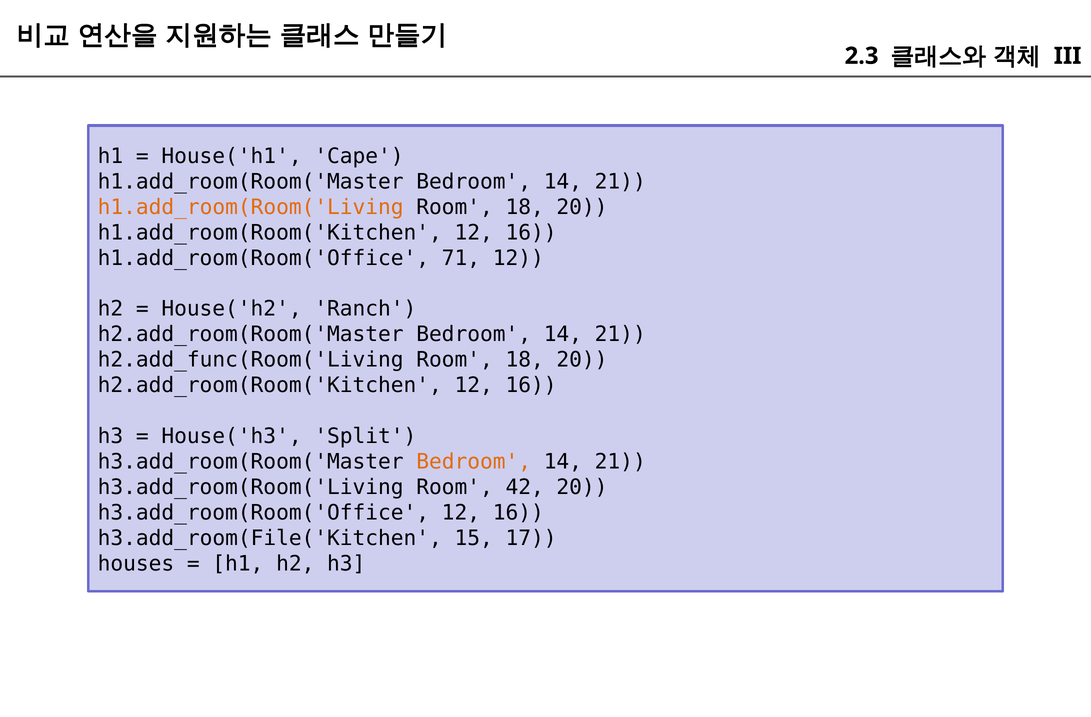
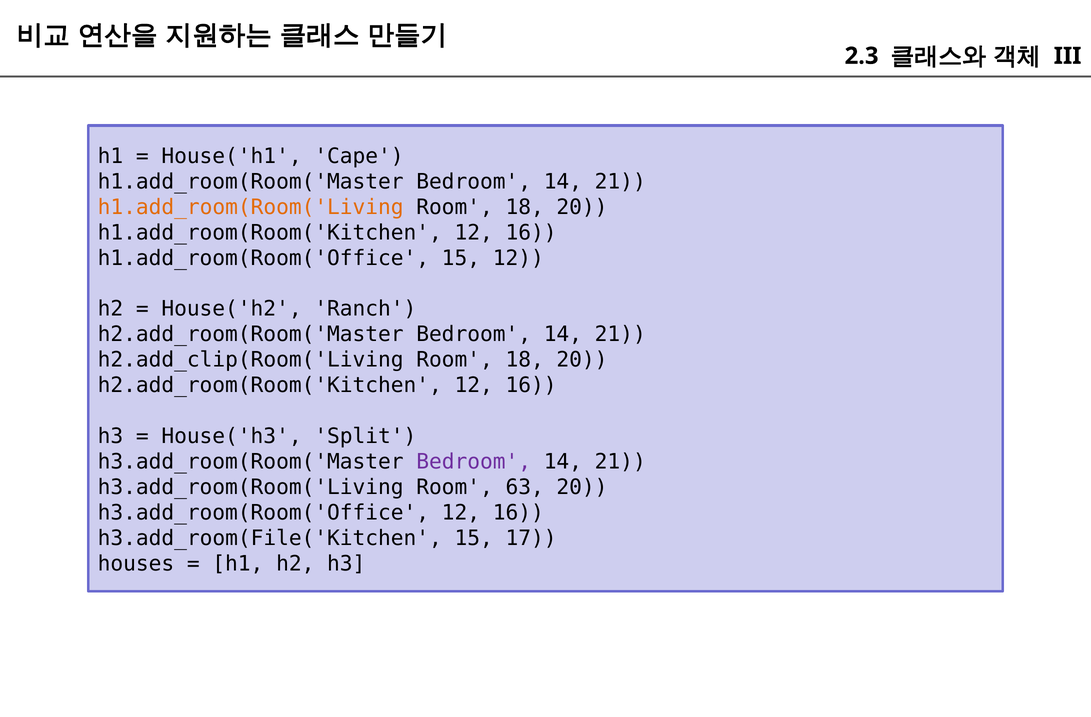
h1.add_room(Room('Office 71: 71 -> 15 (461, 258)
h2.add_func(Room('Living: h2.add_func(Room('Living -> h2.add_clip(Room('Living (251, 360)
Bedroom colour: orange -> purple (474, 462)
42: 42 -> 63 (525, 487)
